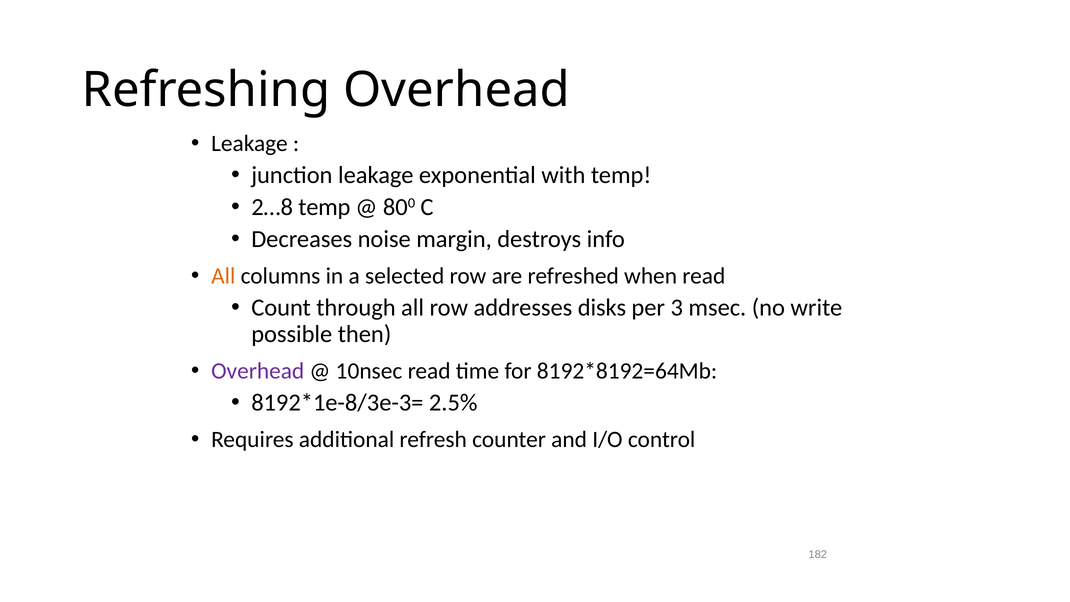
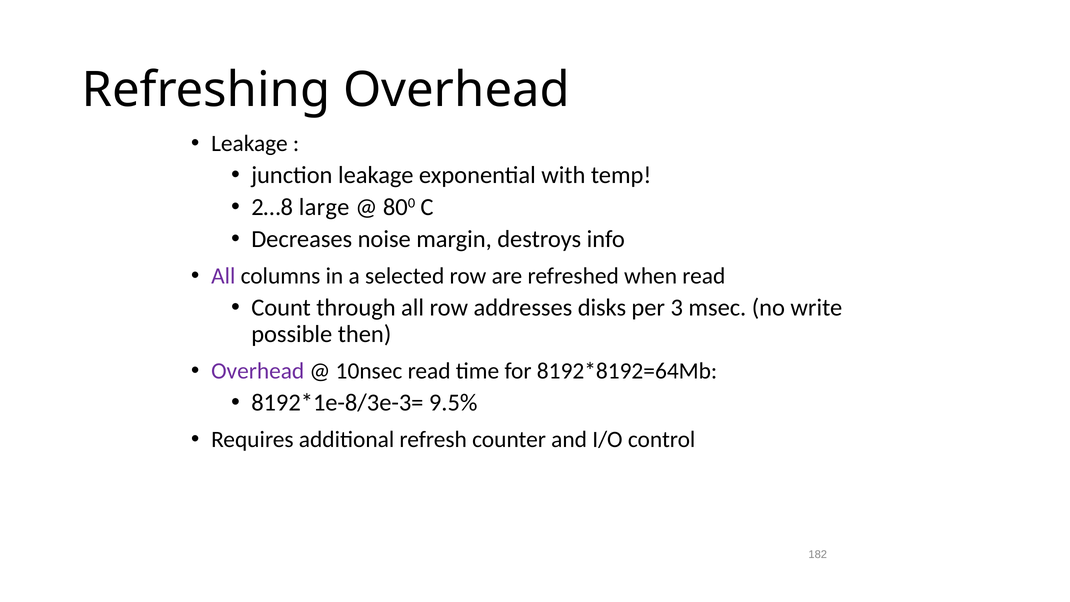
2…8 temp: temp -> large (324, 207)
All colour: orange -> purple (223, 276)
2.5%: 2.5% -> 9.5% (453, 402)
